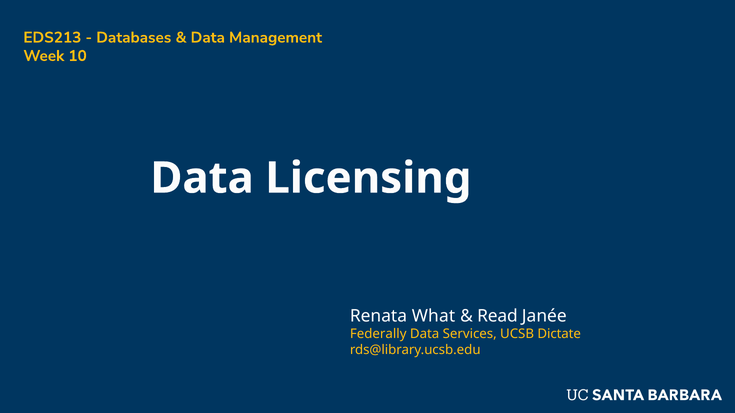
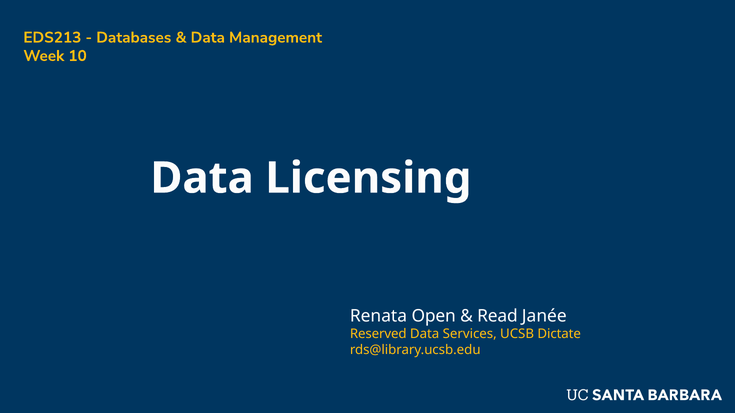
What: What -> Open (434, 316)
Federally: Federally -> Reserved (378, 334)
